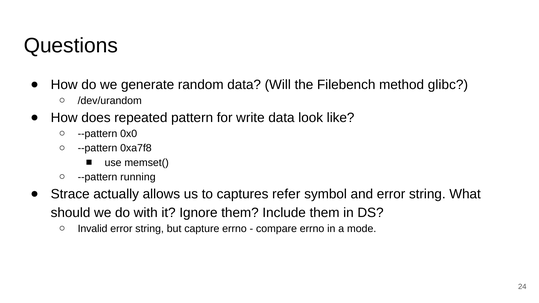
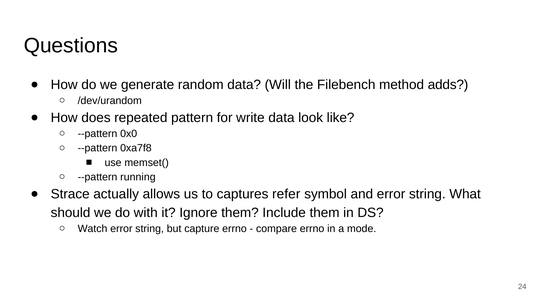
glibc: glibc -> adds (448, 85)
Invalid: Invalid -> Watch (93, 229)
